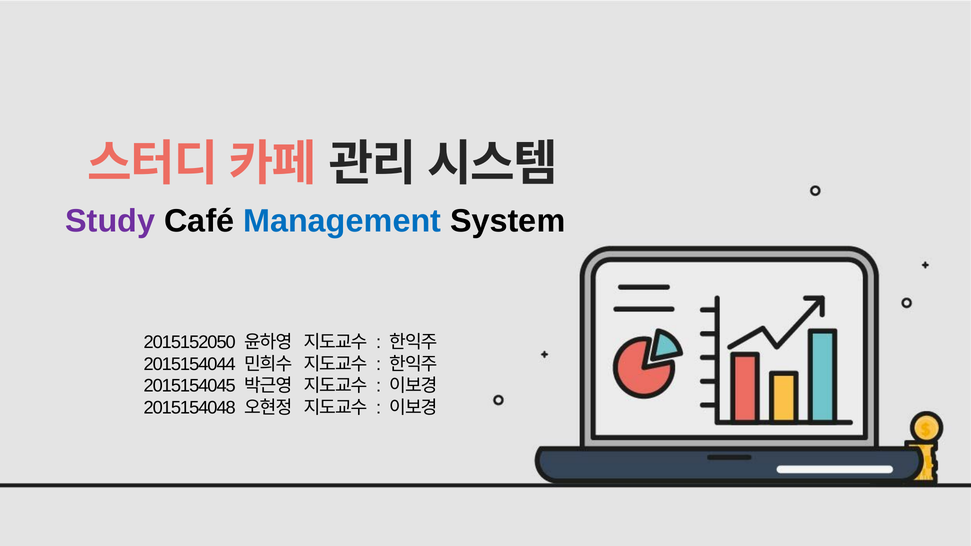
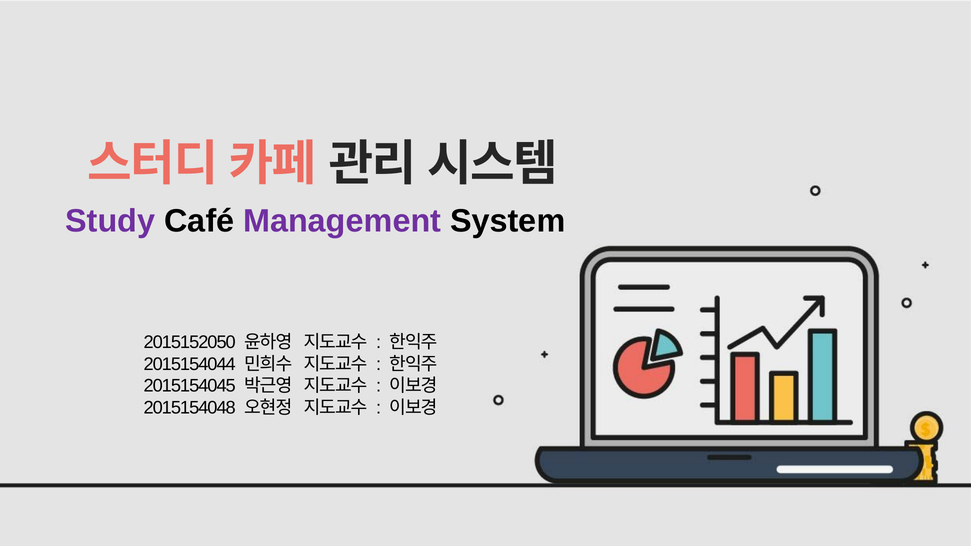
Management colour: blue -> purple (342, 221)
